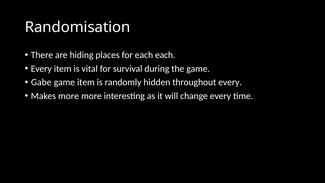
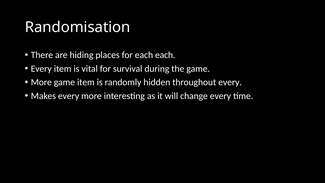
Gabe: Gabe -> More (41, 82)
Makes more: more -> every (69, 96)
